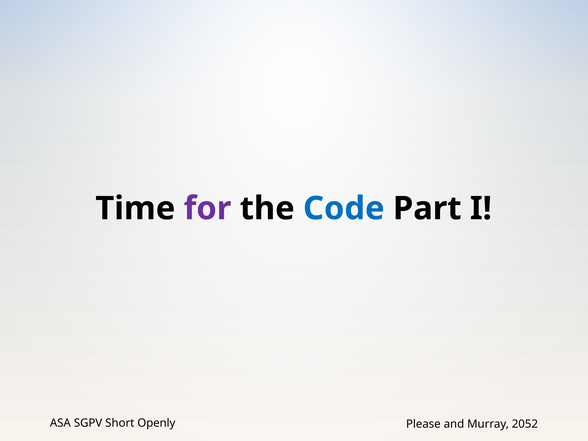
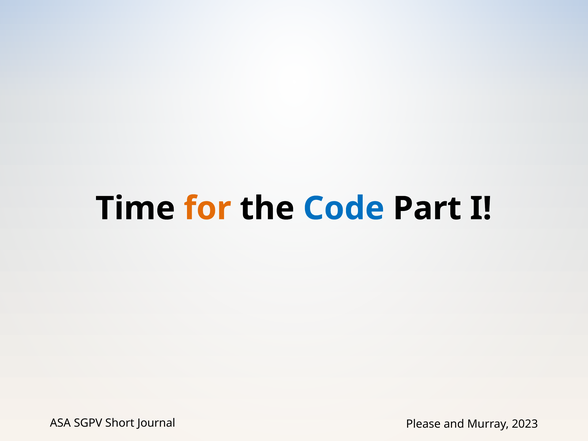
for colour: purple -> orange (208, 208)
Openly: Openly -> Journal (156, 423)
2052: 2052 -> 2023 (525, 424)
